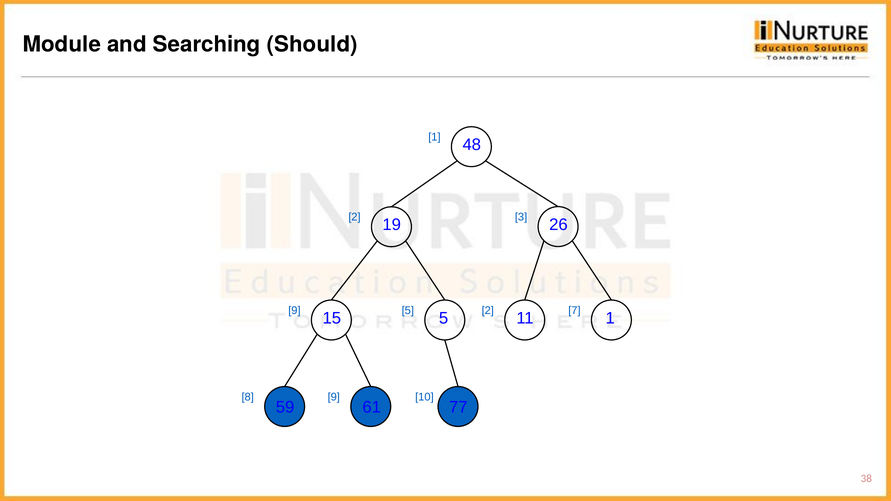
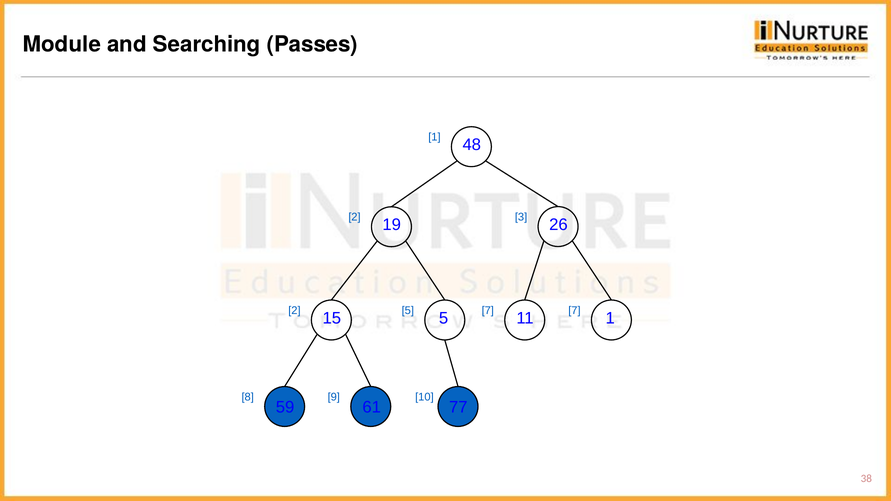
Should: Should -> Passes (312, 45)
9: 9 -> 2 (294, 311)
2: 2 -> 7 (488, 311)
